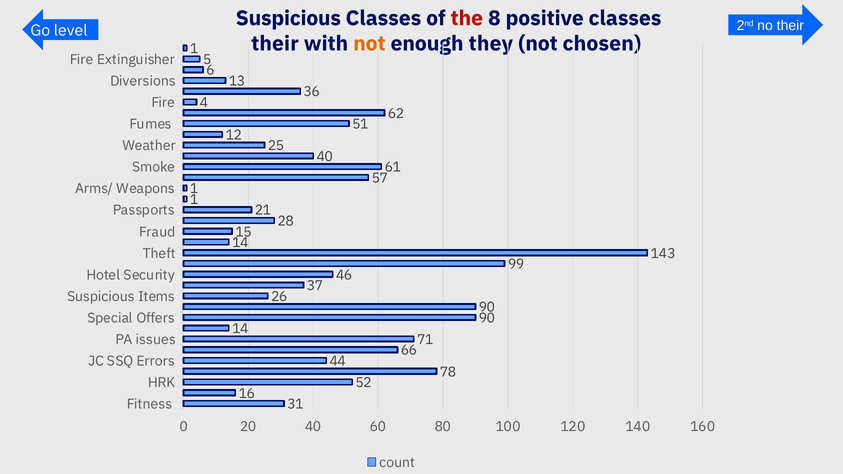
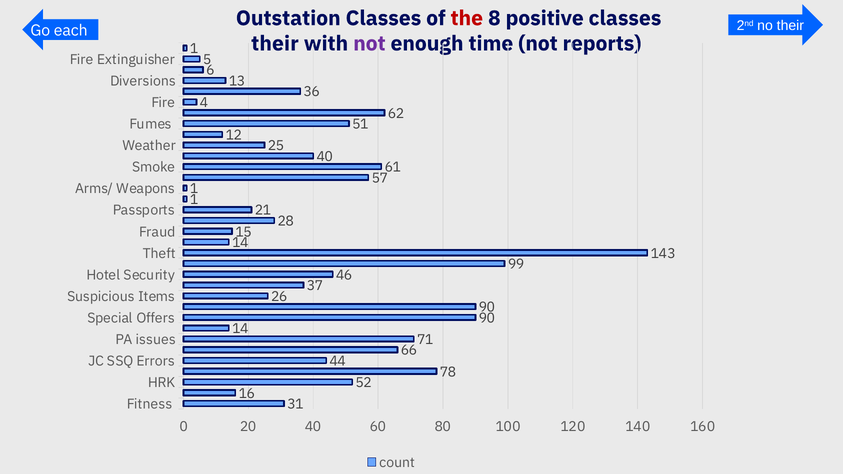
Suspicious: Suspicious -> Outstation (288, 18)
level: level -> each (71, 30)
not colour: orange -> purple (369, 44)
they: they -> time (491, 44)
chosen: chosen -> reports (602, 44)
